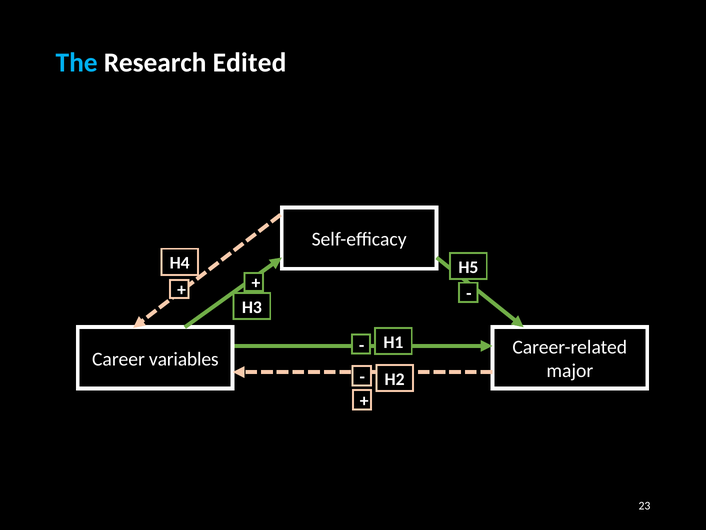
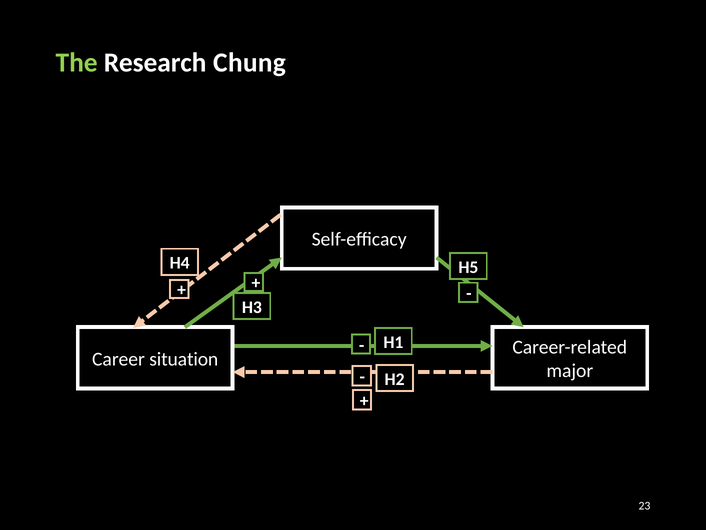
The colour: light blue -> light green (77, 63)
Edited: Edited -> Chung (249, 63)
variables: variables -> situation (184, 359)
